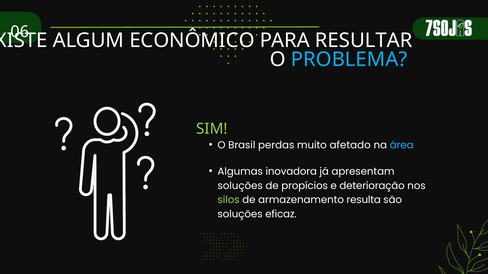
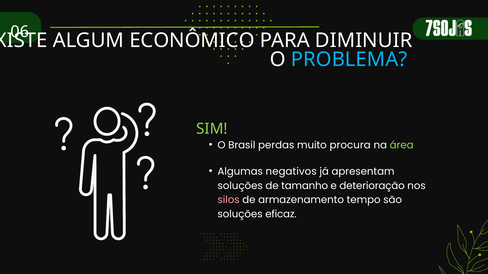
RESULTAR: RESULTAR -> DIMINUIR (364, 41)
afetado: afetado -> procura (350, 145)
área colour: light blue -> light green (402, 145)
inovadora: inovadora -> negativos (291, 172)
propícios: propícios -> tamanho (305, 186)
silos colour: light green -> pink (229, 200)
resulta: resulta -> tempo (364, 200)
